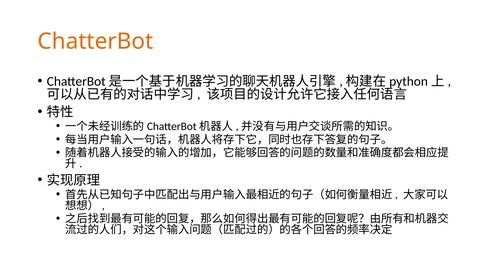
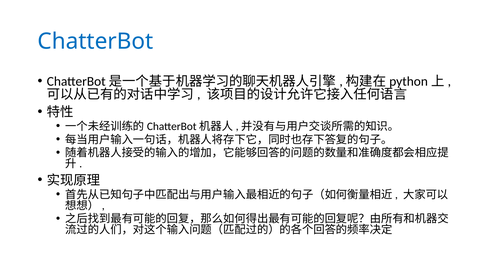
ChatterBot colour: orange -> blue (95, 41)
